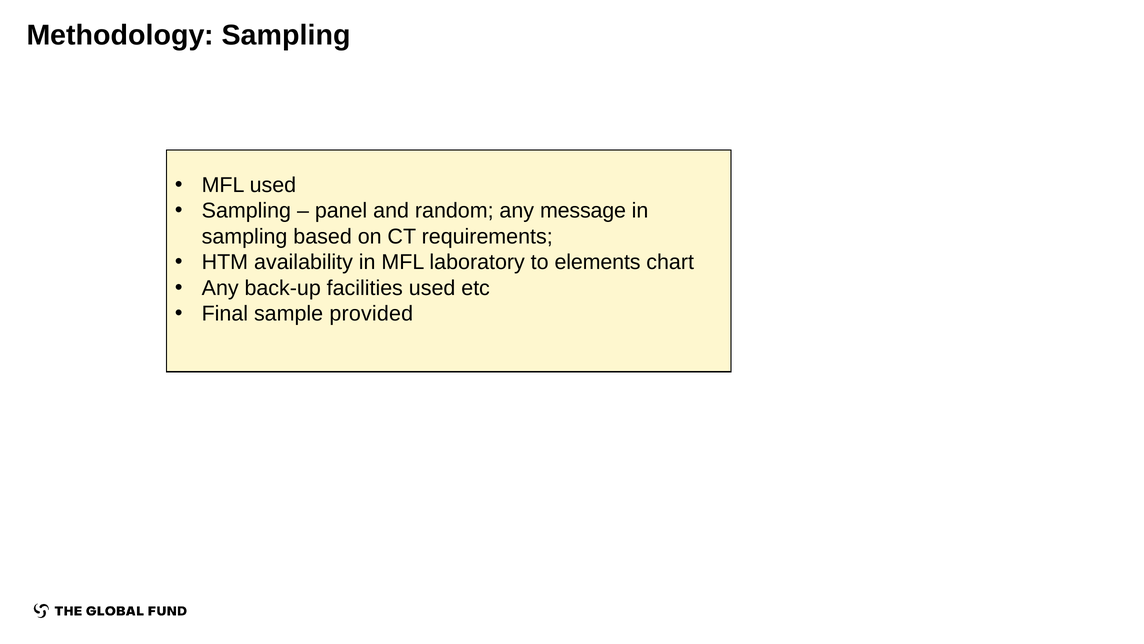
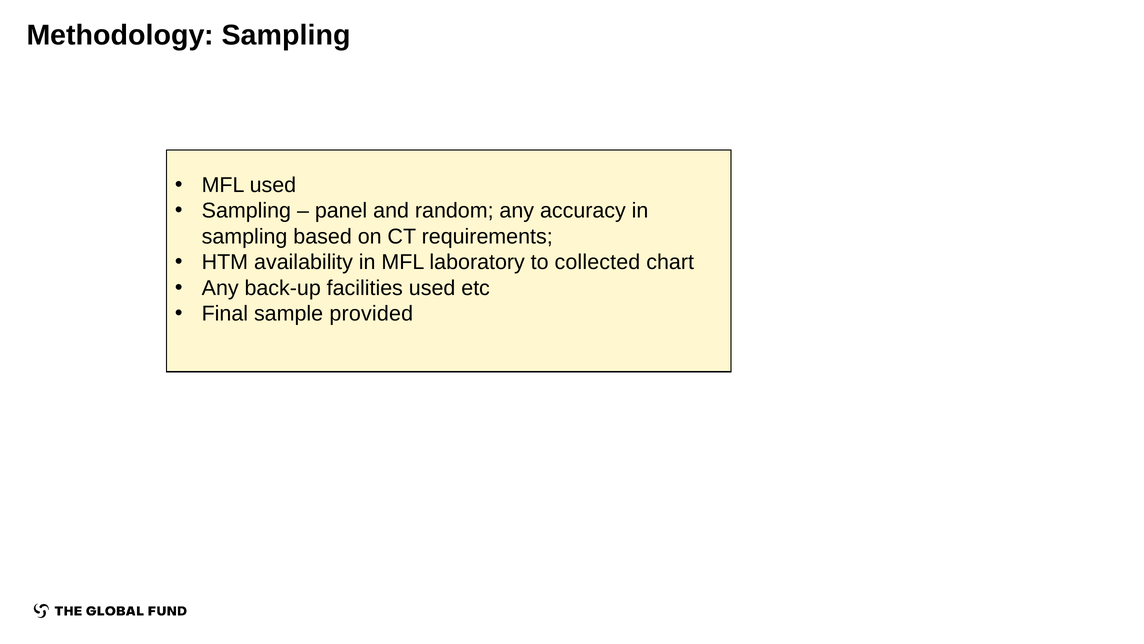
message: message -> accuracy (583, 211)
elements: elements -> collected (597, 262)
